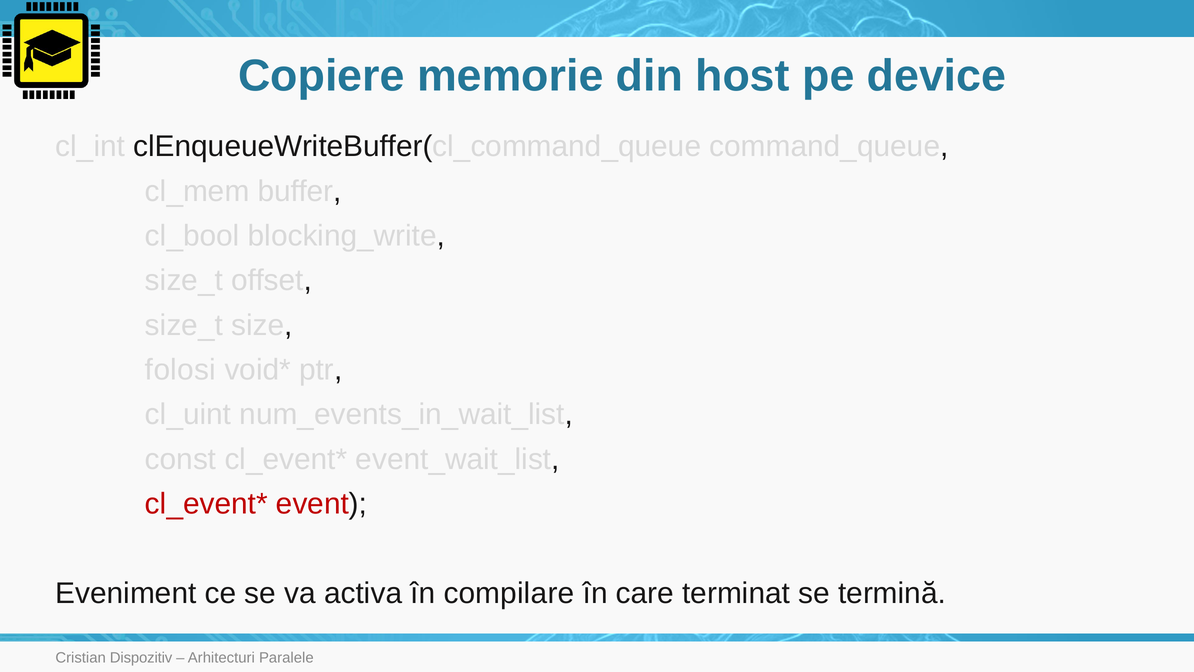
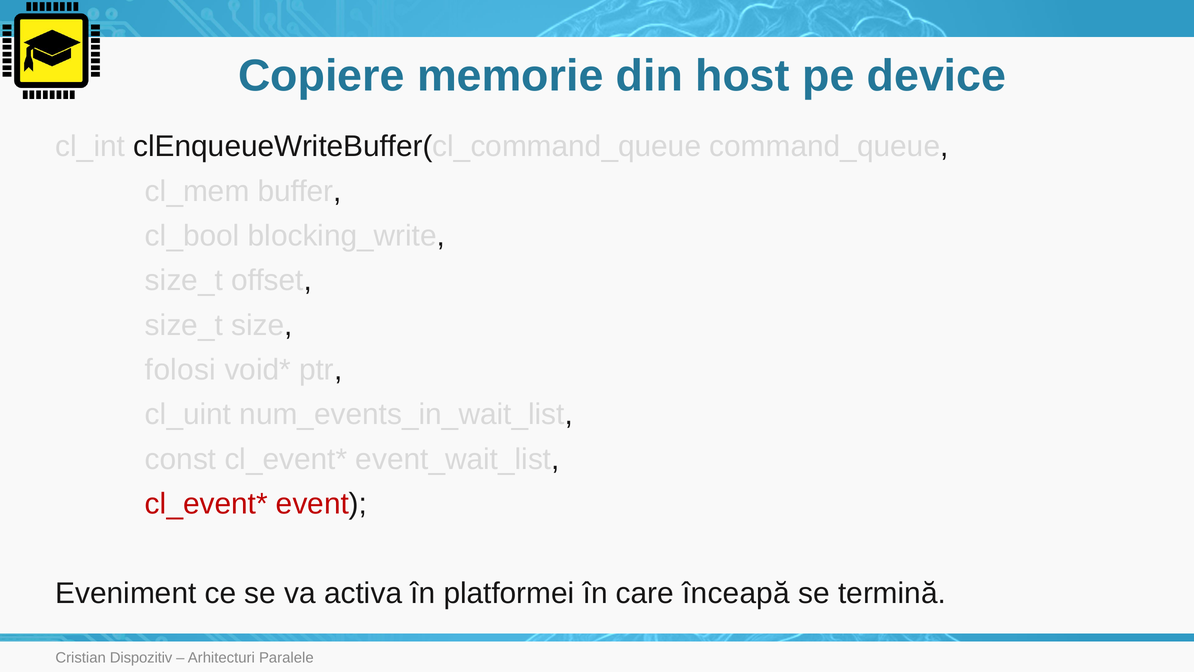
compilare: compilare -> platformei (509, 593)
terminat: terminat -> înceapă (736, 593)
